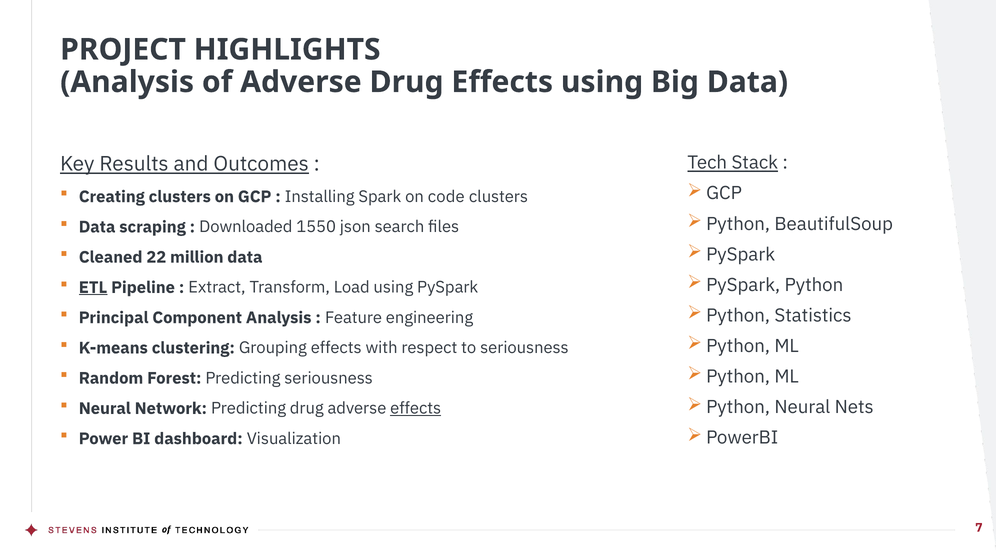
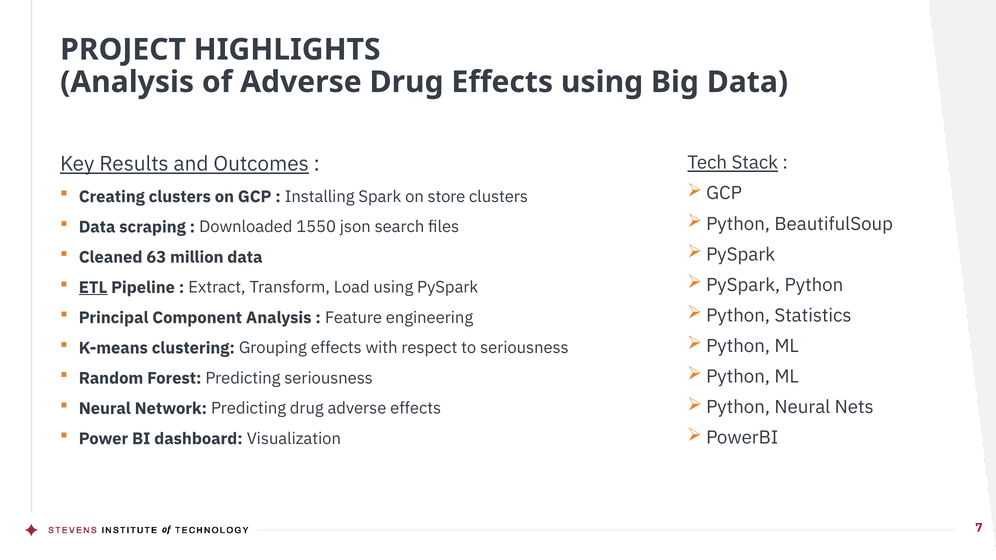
code: code -> store (446, 197)
22: 22 -> 63 (156, 257)
effects underline: present -> none (416, 409)
